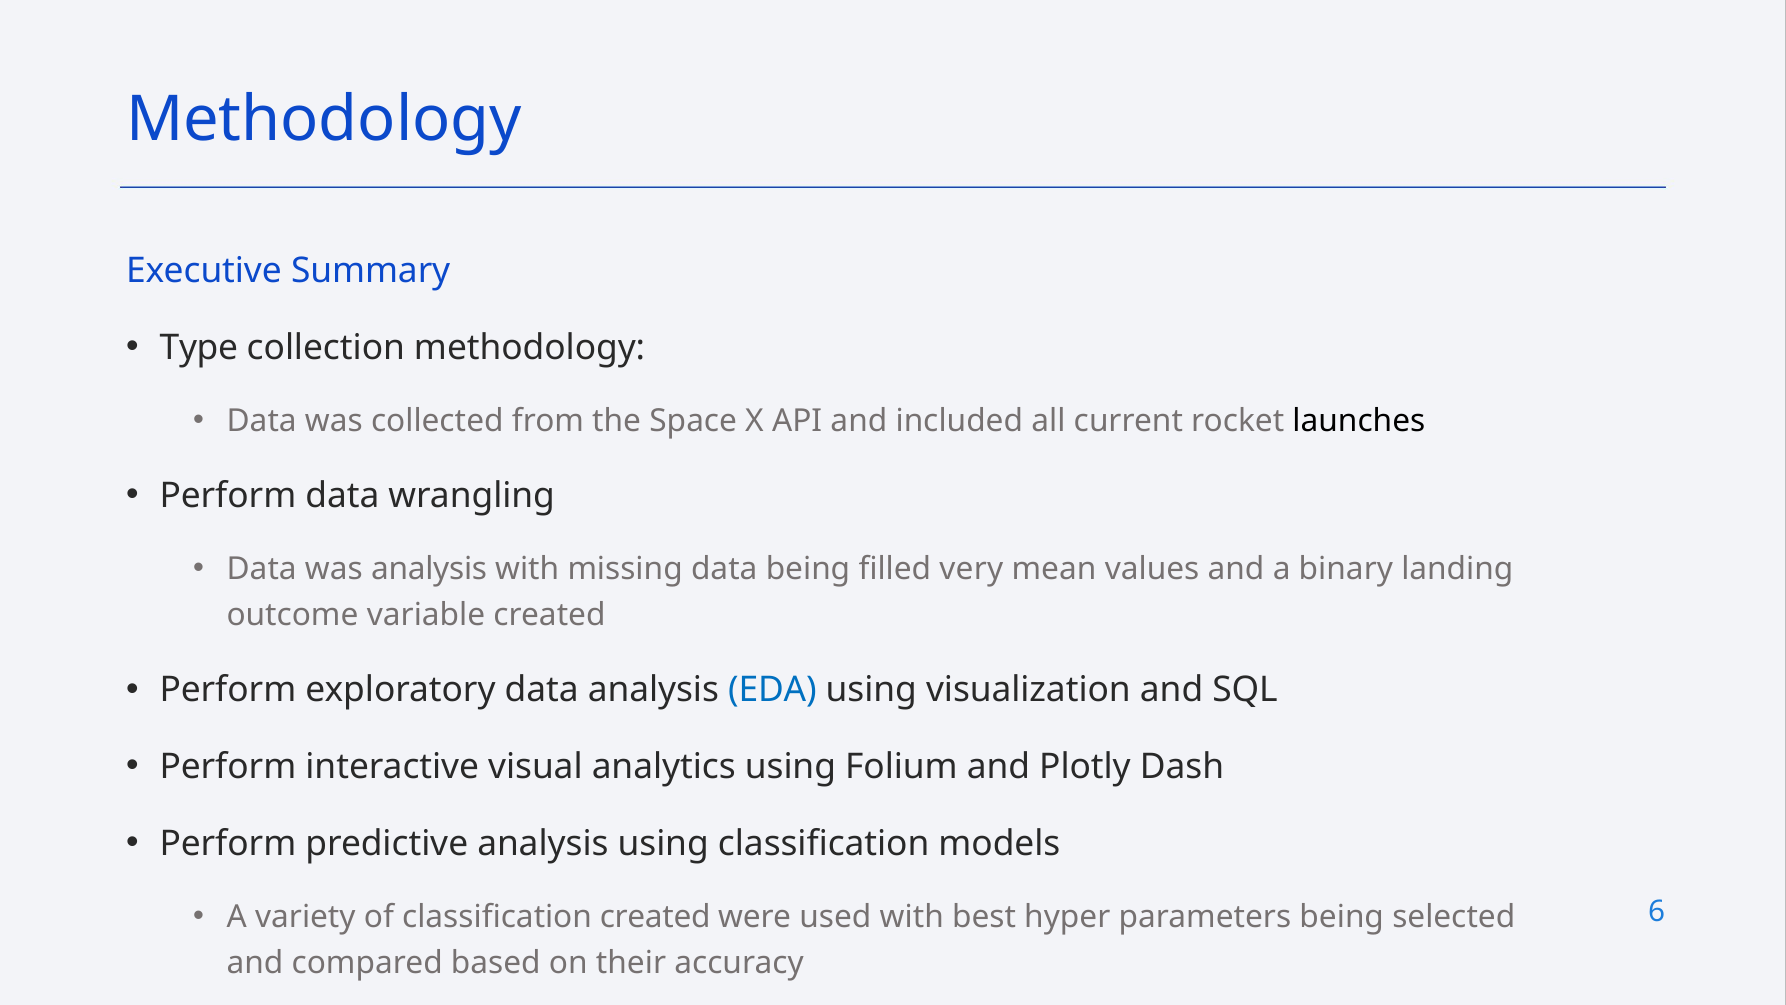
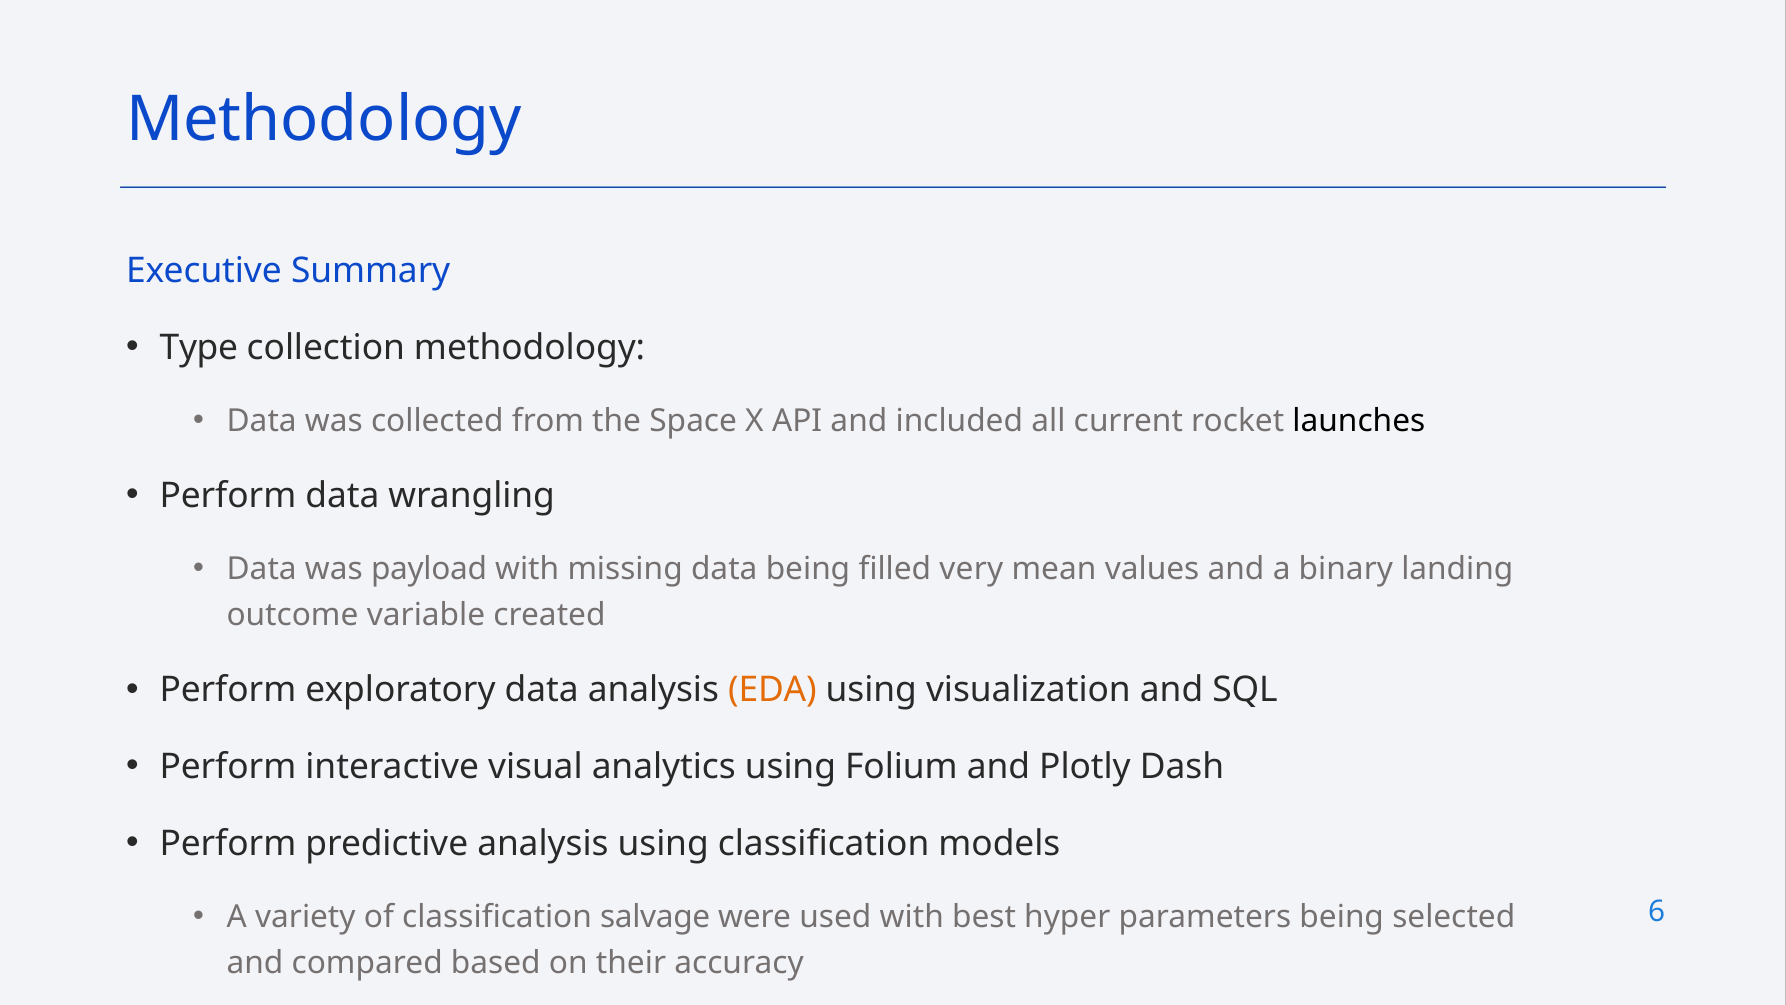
was analysis: analysis -> payload (429, 569)
EDA colour: blue -> orange (772, 690)
classification created: created -> salvage (655, 917)
